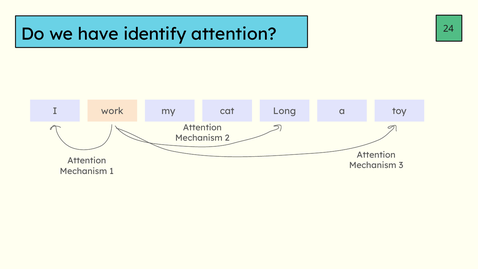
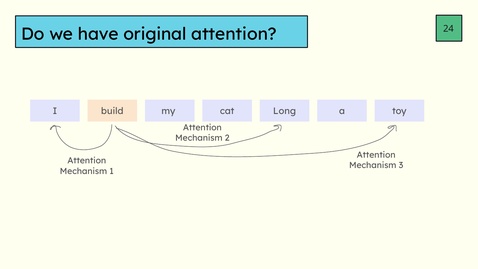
identify: identify -> original (155, 34)
work: work -> build (112, 111)
